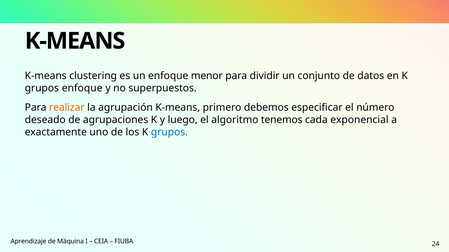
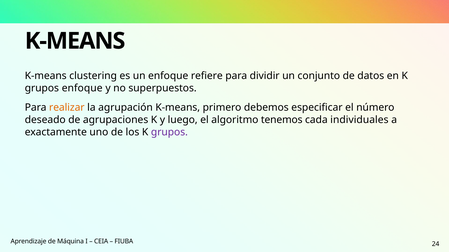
menor: menor -> refiere (207, 76)
exponencial: exponencial -> individuales (359, 120)
grupos colour: blue -> purple (169, 132)
